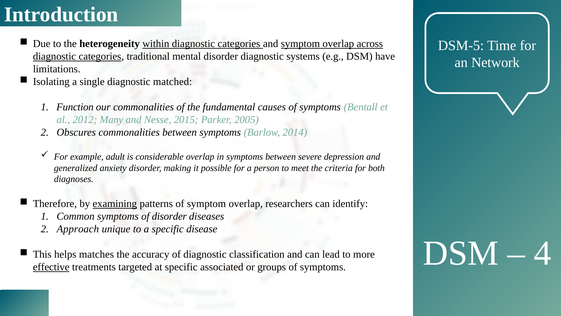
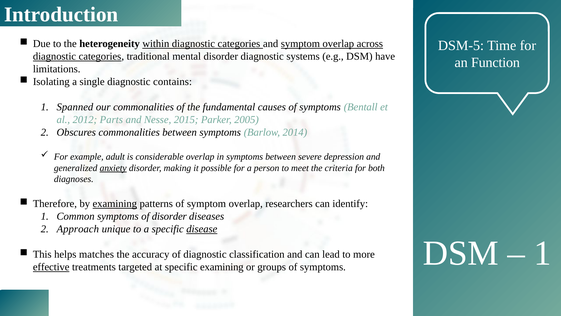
Network: Network -> Function (495, 62)
matched: matched -> contains (173, 82)
Function: Function -> Spanned (75, 107)
Many: Many -> Parts (111, 119)
anxiety underline: none -> present (113, 168)
disease underline: none -> present (202, 229)
specific associated: associated -> examining (222, 267)
4: 4 -> 1 (543, 253)
